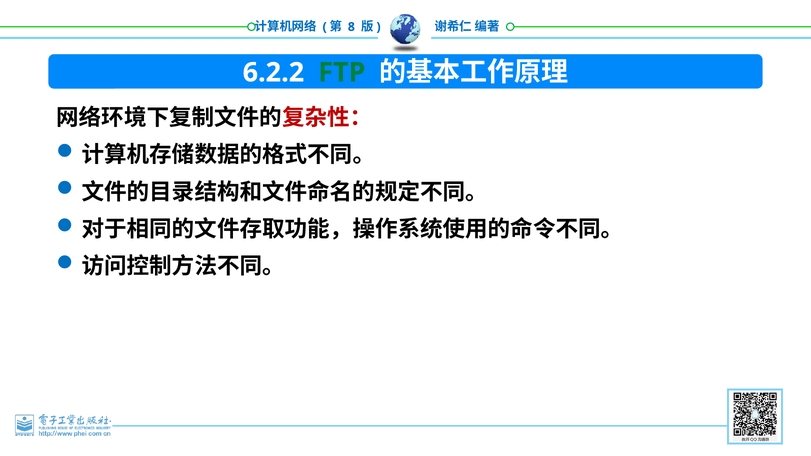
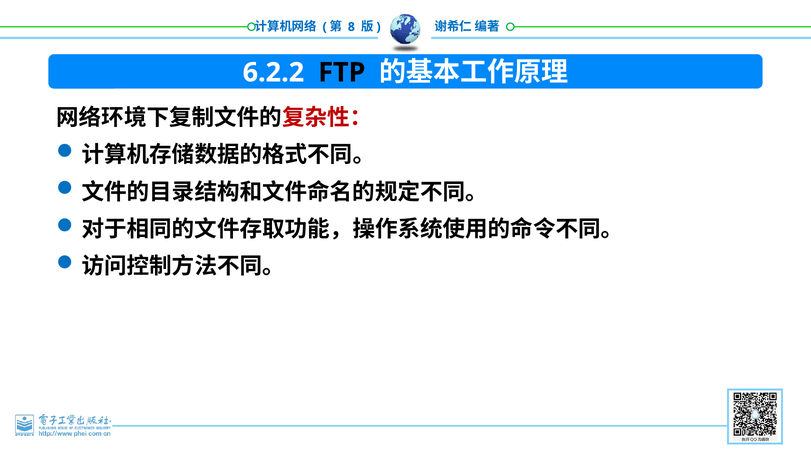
FTP colour: green -> black (342, 73)
